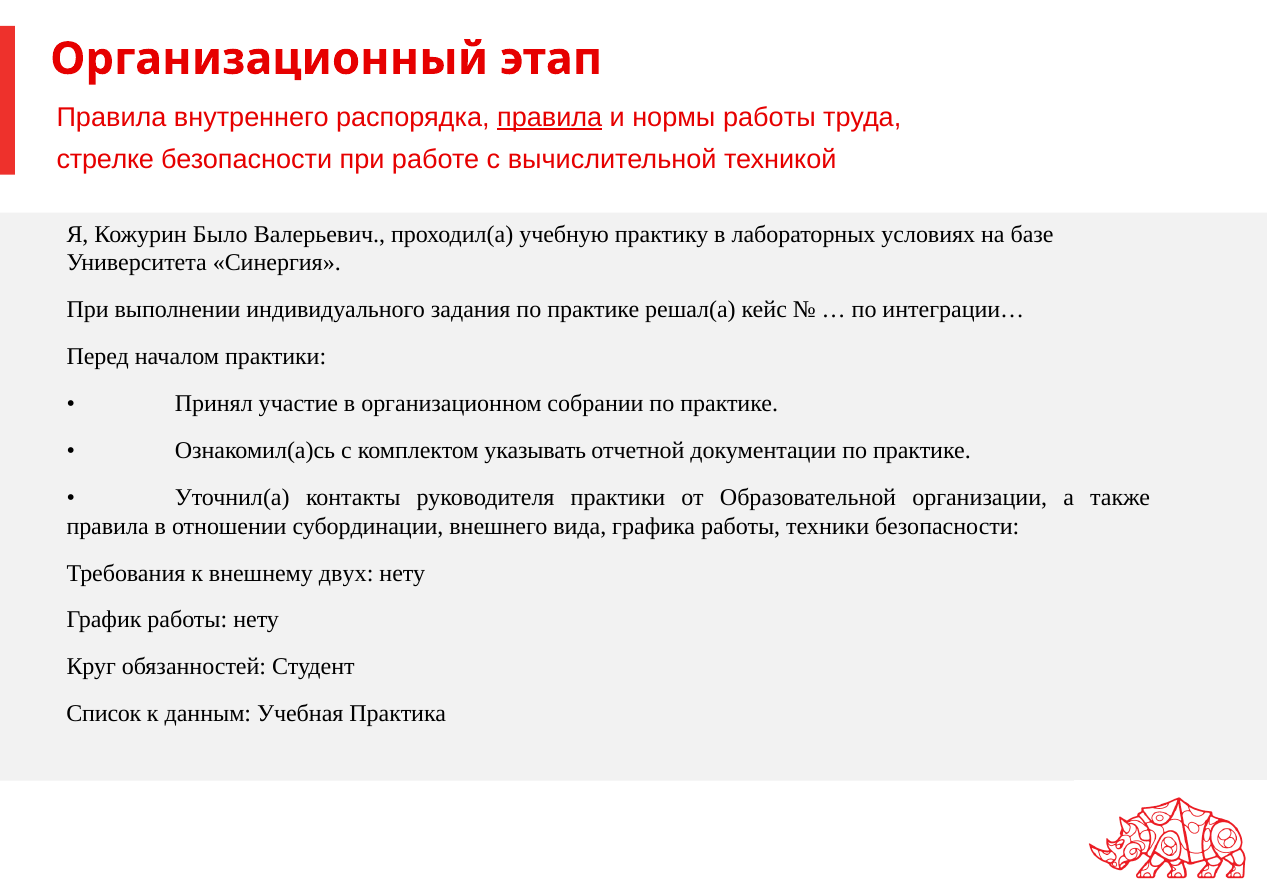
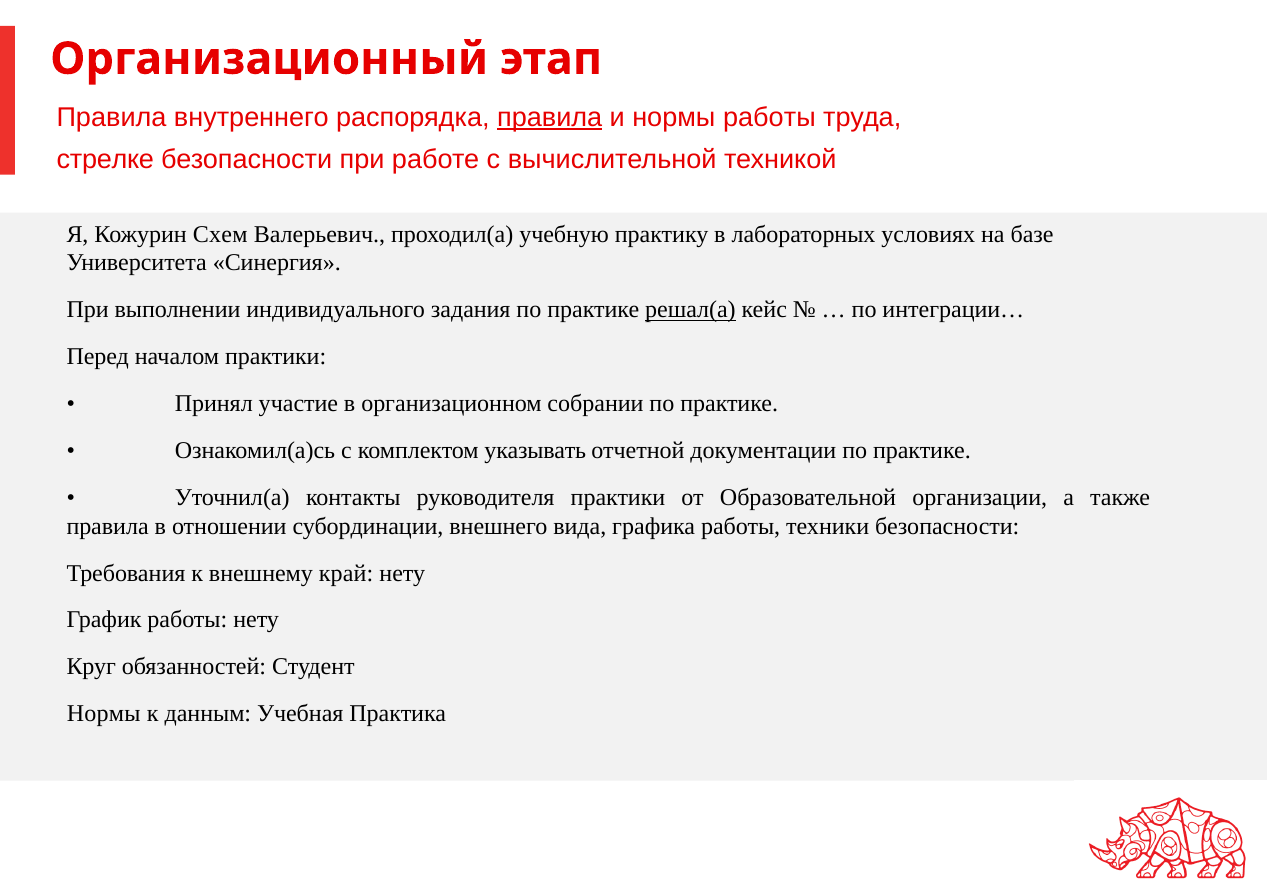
Было: Было -> Схем (220, 234)
решал(а underline: none -> present (690, 310)
двух: двух -> край (346, 573)
Список: Список -> Нормы (104, 714)
